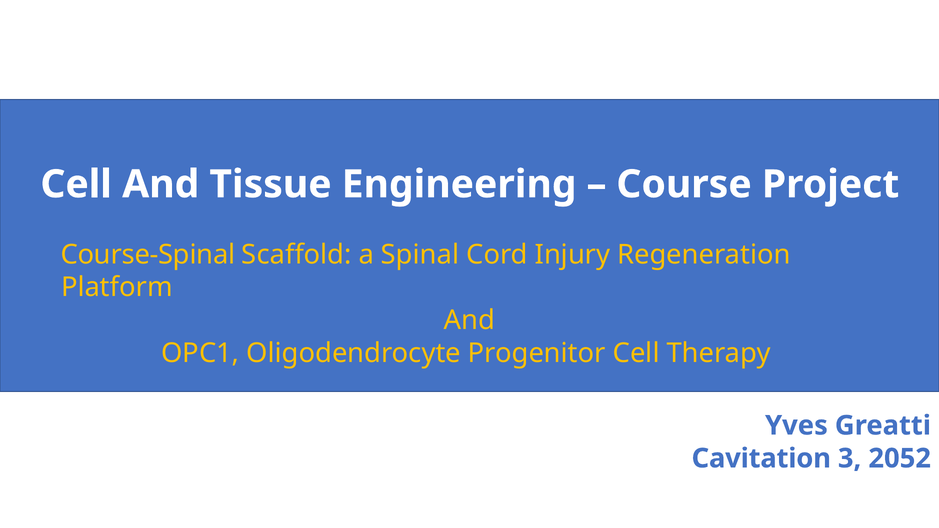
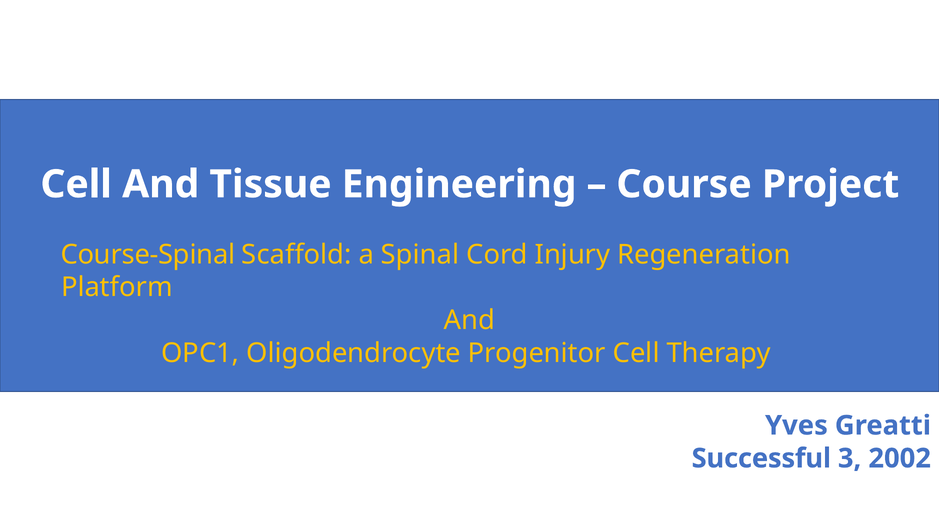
Cavitation: Cavitation -> Successful (761, 459)
2052: 2052 -> 2002 (900, 459)
